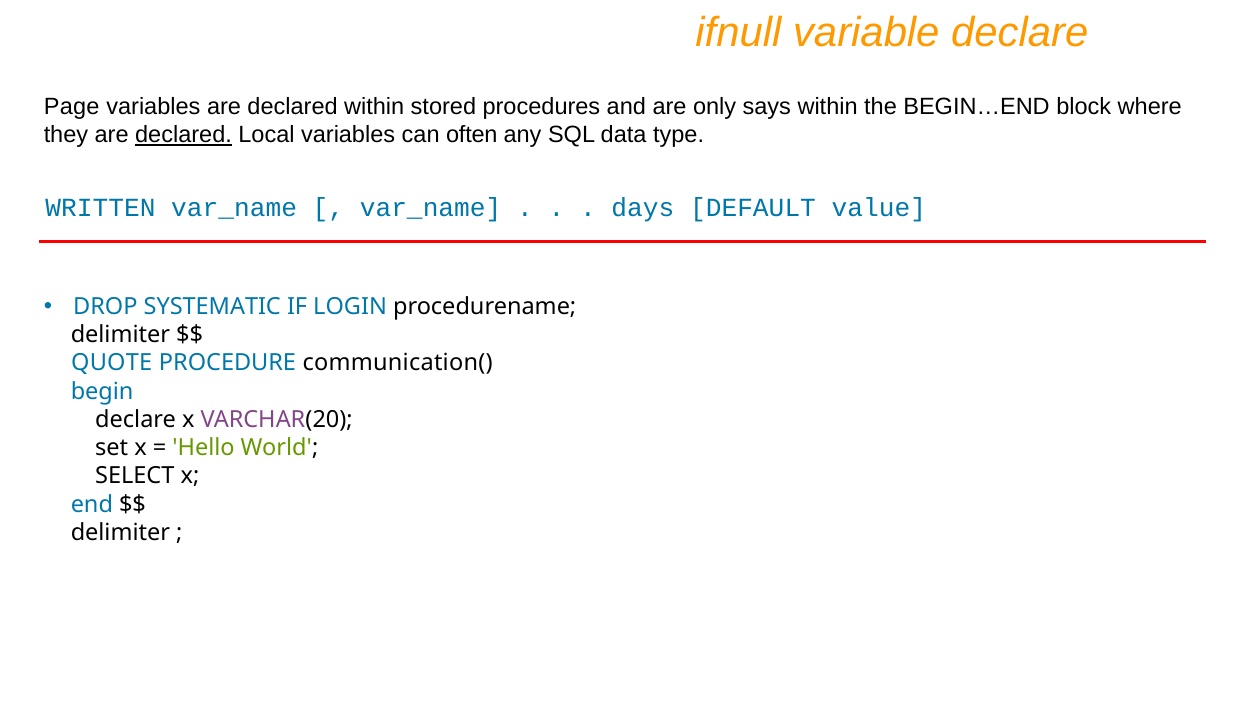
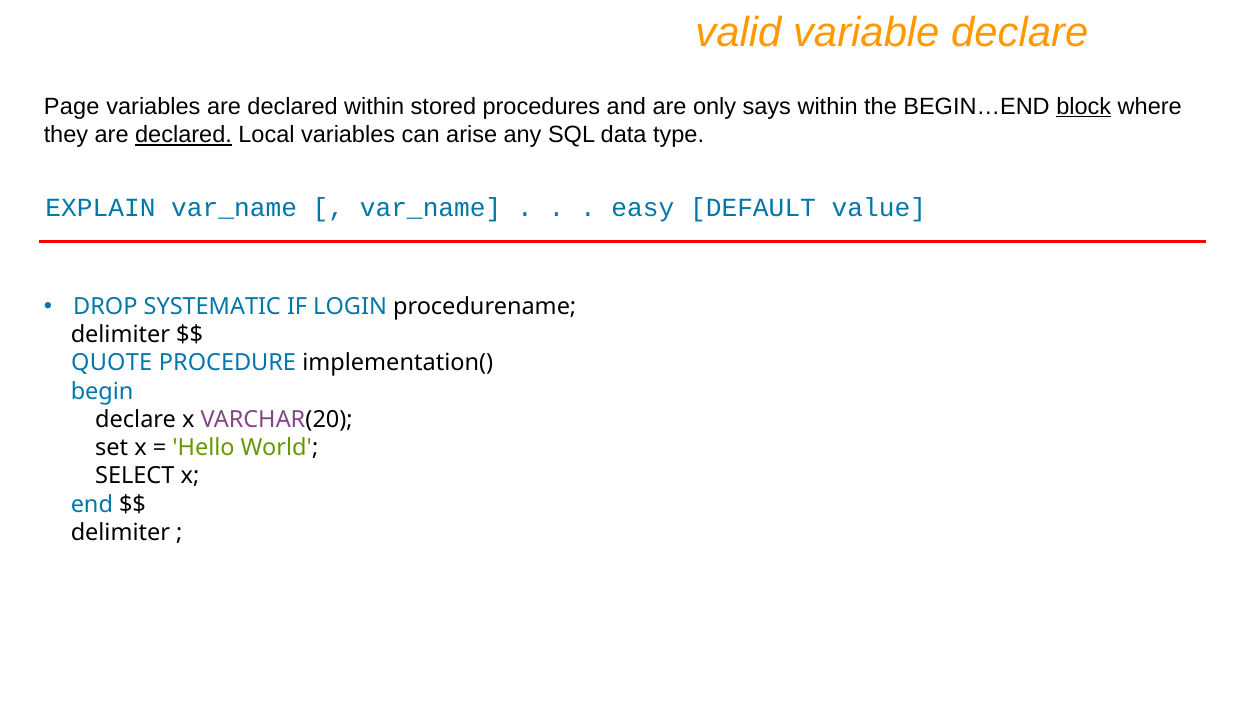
ifnull: ifnull -> valid (738, 33)
block underline: none -> present (1084, 107)
often: often -> arise (472, 135)
WRITTEN: WRITTEN -> EXPLAIN (100, 207)
days: days -> easy (643, 207)
communication(: communication( -> implementation( (398, 363)
